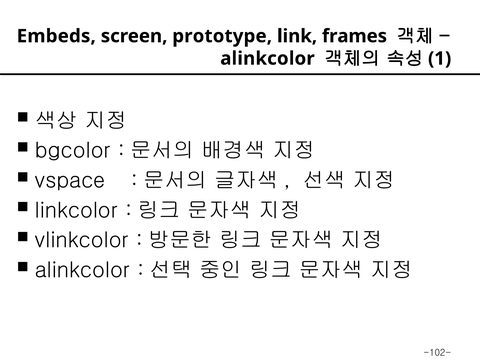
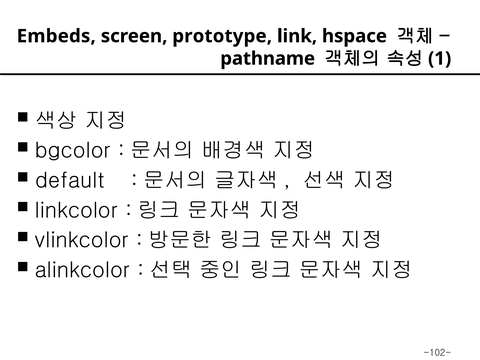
frames: frames -> hspace (354, 36)
alinkcolor: alinkcolor -> pathname (268, 59)
vspace: vspace -> default (70, 180)
